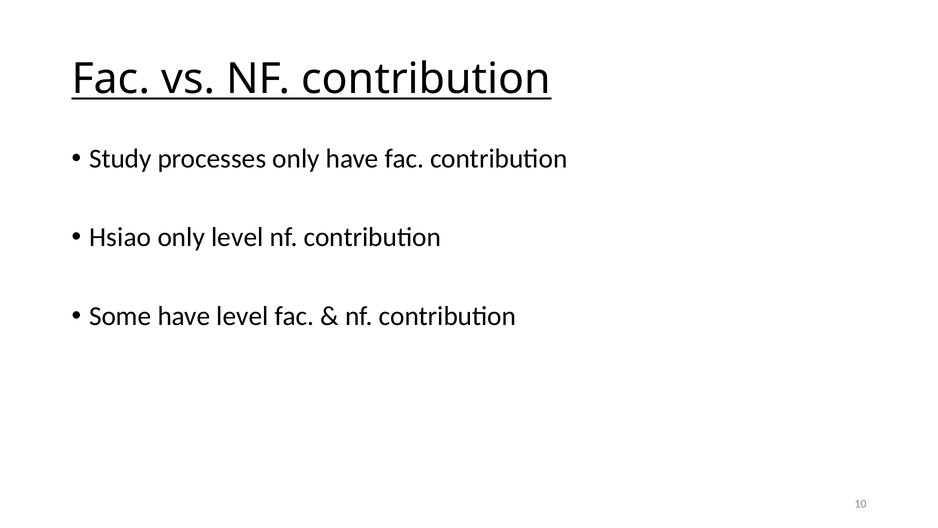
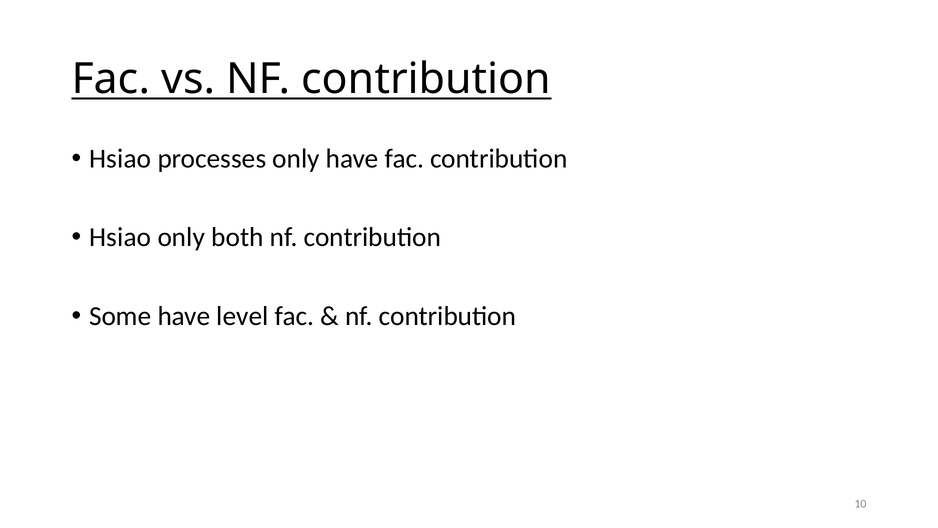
Study: Study -> Hsiao (120, 159)
only level: level -> both (237, 237)
